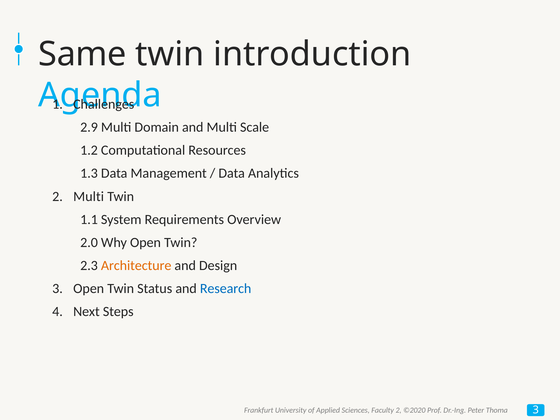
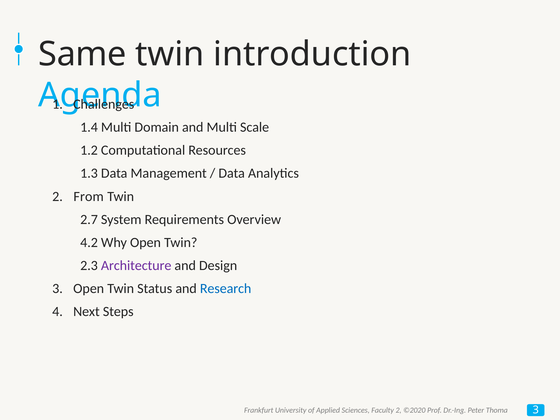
2.9: 2.9 -> 1.4 (89, 127)
Multi: Multi -> From (89, 196)
1.1: 1.1 -> 2.7 (89, 219)
2.0: 2.0 -> 4.2 (89, 242)
Architecture colour: orange -> purple (136, 265)
